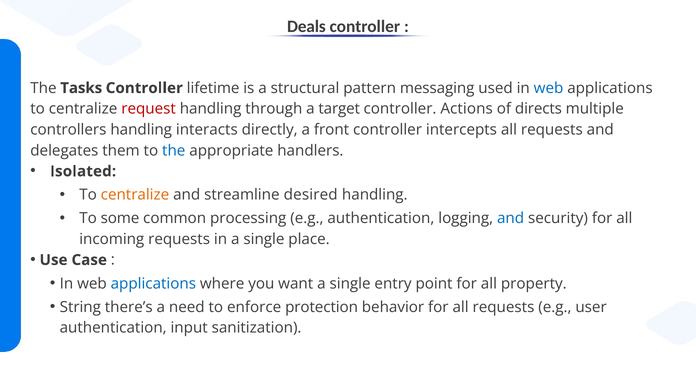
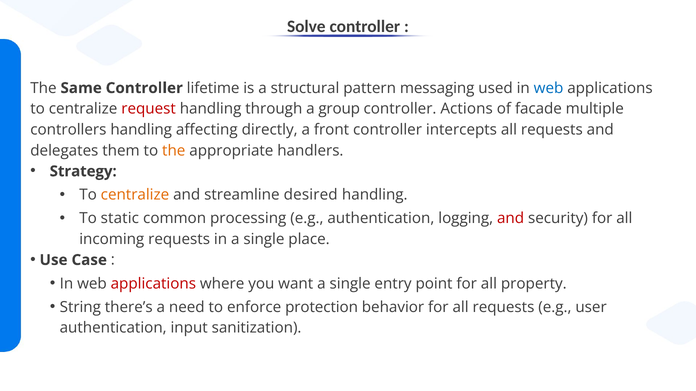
Deals: Deals -> Solve (306, 26)
Tasks: Tasks -> Same (81, 88)
target: target -> group (339, 109)
directs: directs -> facade (538, 109)
interacts: interacts -> affecting (207, 130)
the colour: blue -> orange (174, 151)
Isolated: Isolated -> Strategy (83, 172)
some: some -> static (120, 219)
and colour: blue -> red (511, 219)
applications colour: blue -> red (153, 284)
